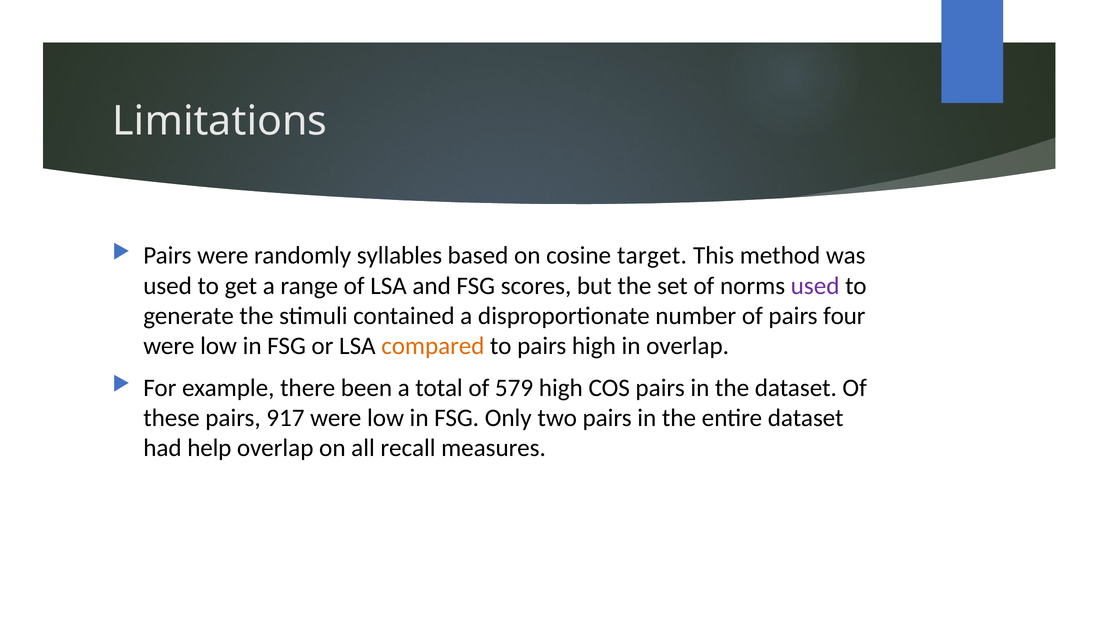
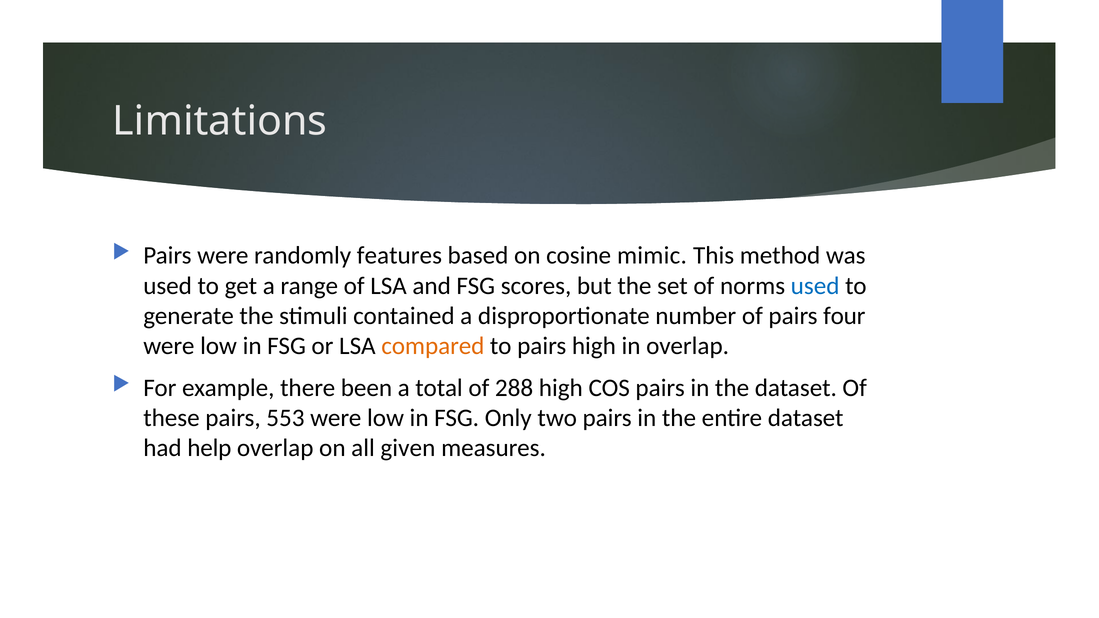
syllables: syllables -> features (399, 256)
target: target -> mimic (652, 256)
used colour: purple -> blue (815, 286)
579: 579 -> 288 (514, 388)
917: 917 -> 553 (285, 418)
recall: recall -> given (408, 448)
